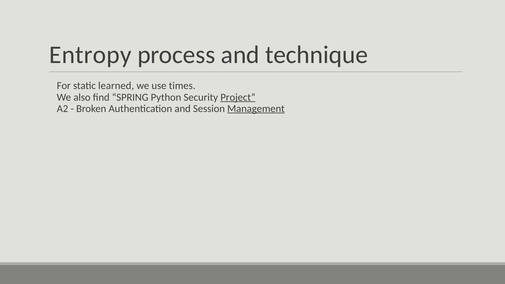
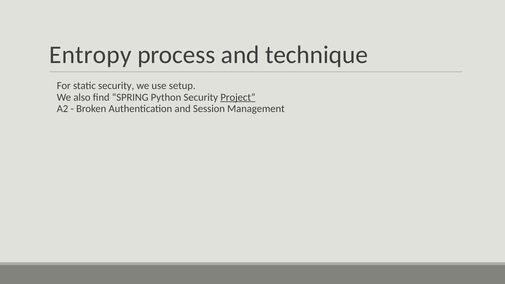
static learned: learned -> security (116, 86)
times: times -> setup (182, 86)
Management underline: present -> none (256, 109)
